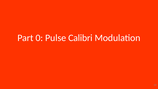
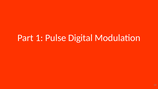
0: 0 -> 1 (39, 38)
Calibri: Calibri -> Digital (80, 38)
